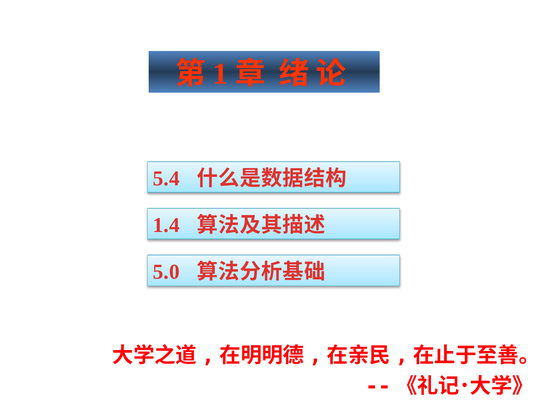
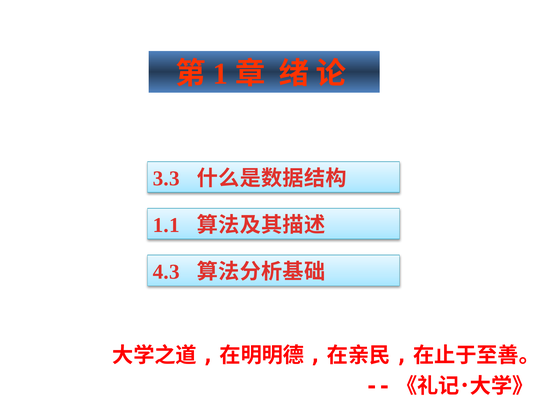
5.4: 5.4 -> 3.3 (166, 178)
1.4: 1.4 -> 1.1 (166, 225)
5.0: 5.0 -> 4.3 (166, 272)
